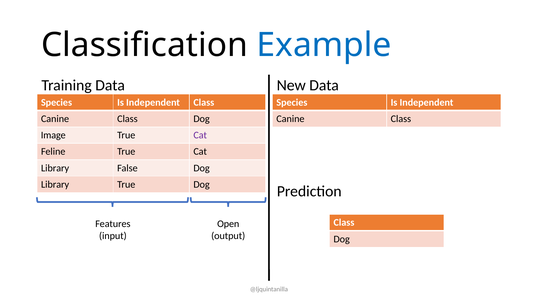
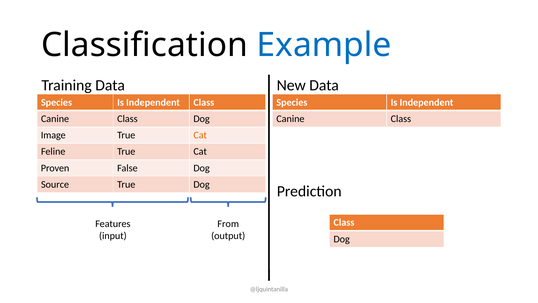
Cat colour: purple -> orange (200, 135)
Library: Library -> Proven (55, 168)
Library: Library -> Source (55, 184)
Open: Open -> From (228, 224)
